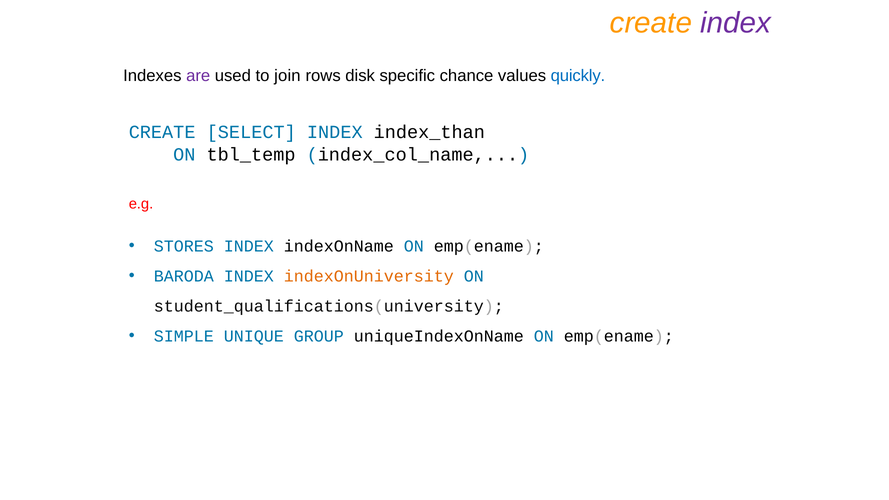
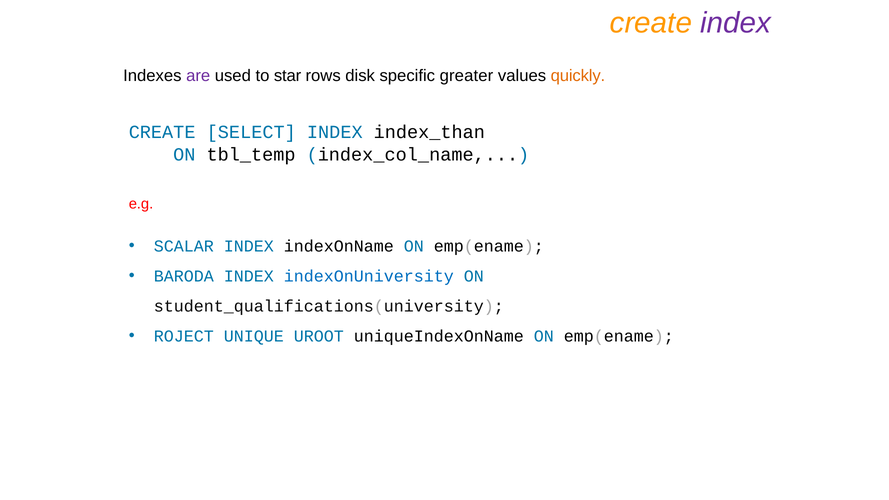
join: join -> star (288, 76)
chance: chance -> greater (466, 76)
quickly colour: blue -> orange (578, 76)
STORES: STORES -> SCALAR (184, 246)
indexOnUniversity colour: orange -> blue (369, 276)
SIMPLE: SIMPLE -> ROJECT (184, 336)
GROUP: GROUP -> UROOT (319, 336)
